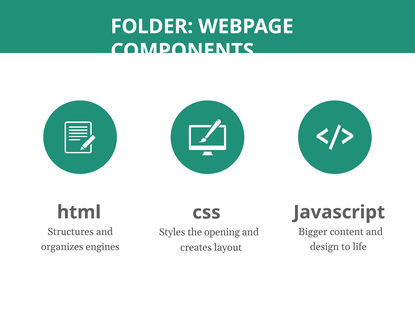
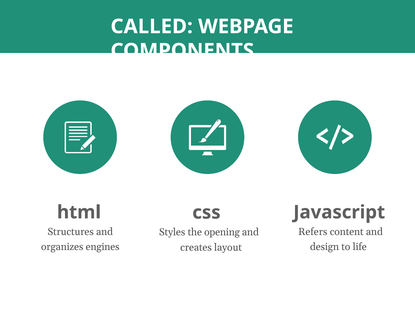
FOLDER: FOLDER -> CALLED (152, 27)
Bigger: Bigger -> Refers (313, 232)
